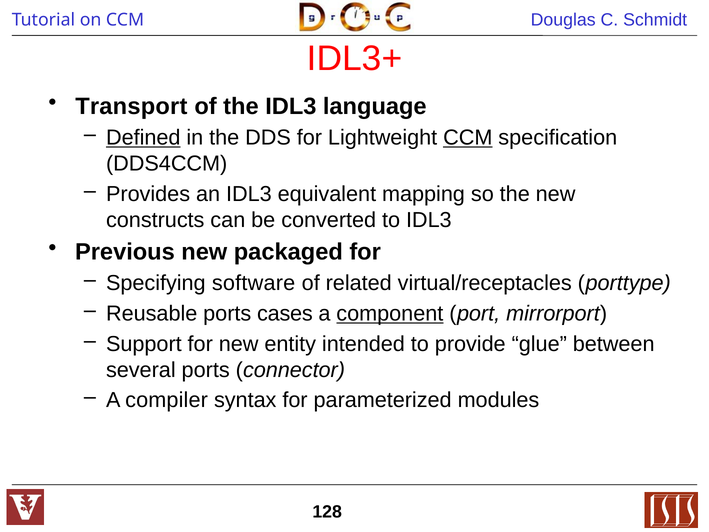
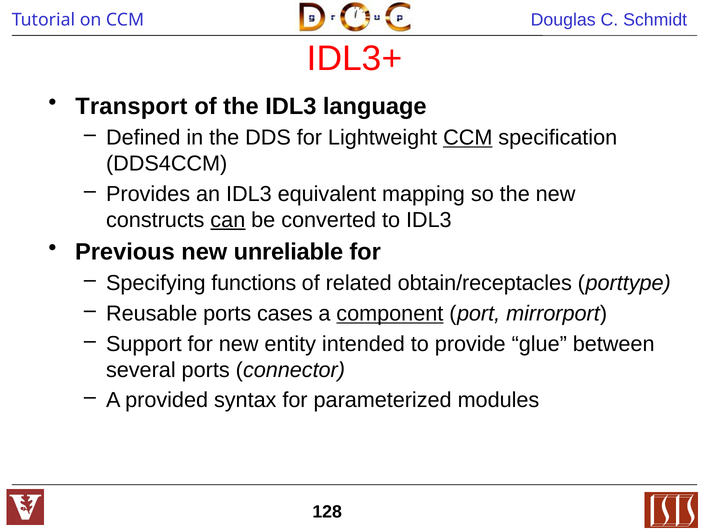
Defined underline: present -> none (143, 138)
can underline: none -> present (228, 220)
packaged: packaged -> unreliable (288, 252)
software: software -> functions (254, 283)
virtual/receptacles: virtual/receptacles -> obtain/receptacles (485, 283)
compiler: compiler -> provided (167, 400)
